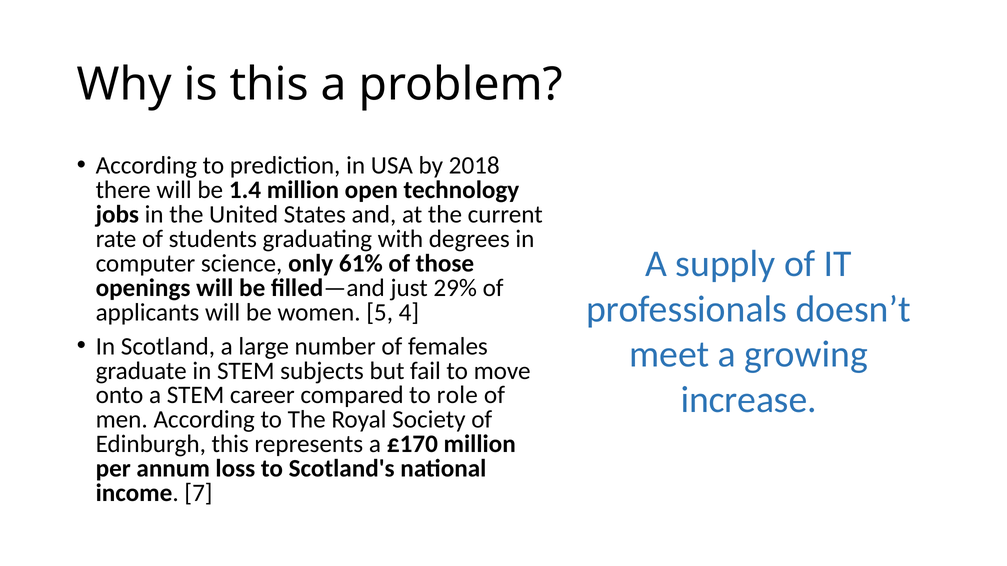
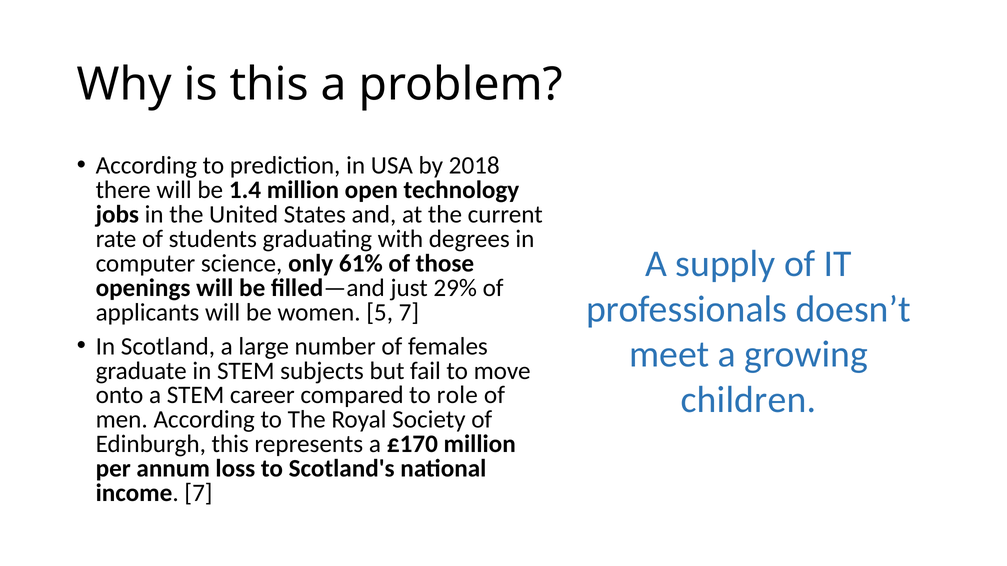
5 4: 4 -> 7 (409, 313)
increase: increase -> children (748, 400)
